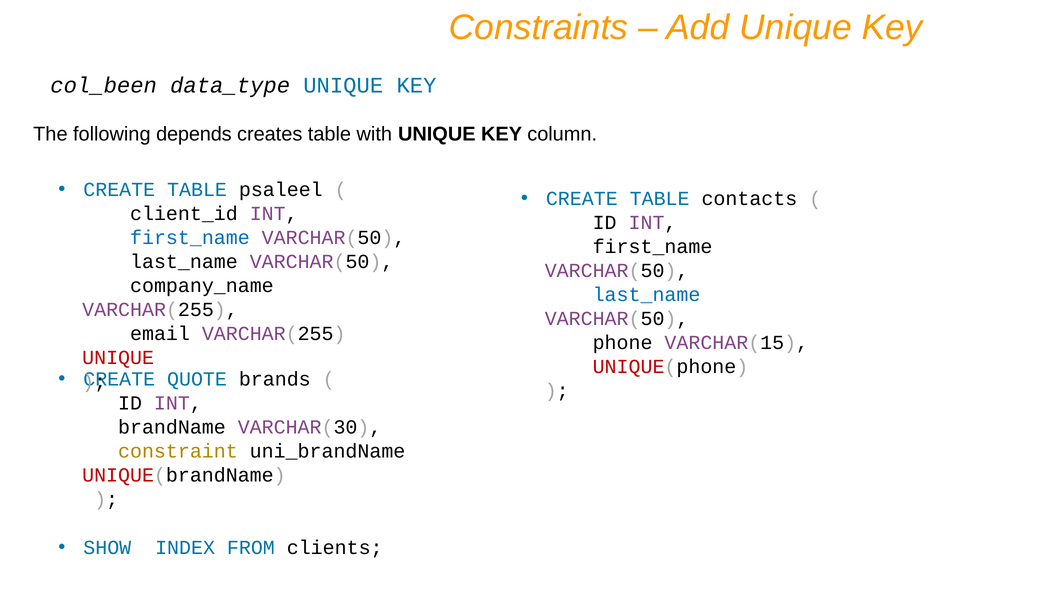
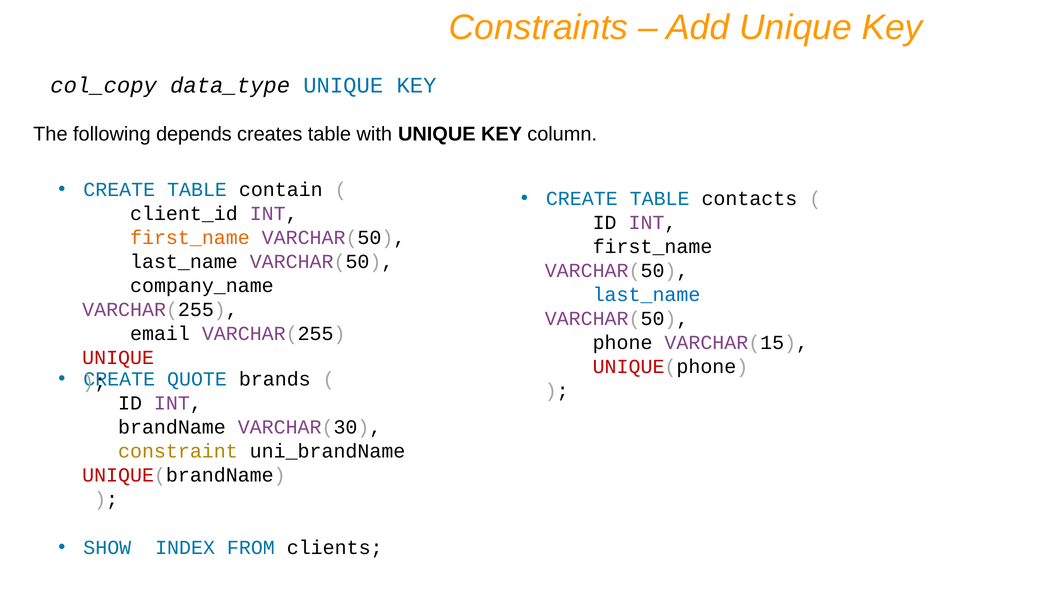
col_been: col_been -> col_copy (104, 86)
psaleel: psaleel -> contain (281, 190)
first_name colour: blue -> orange (190, 238)
